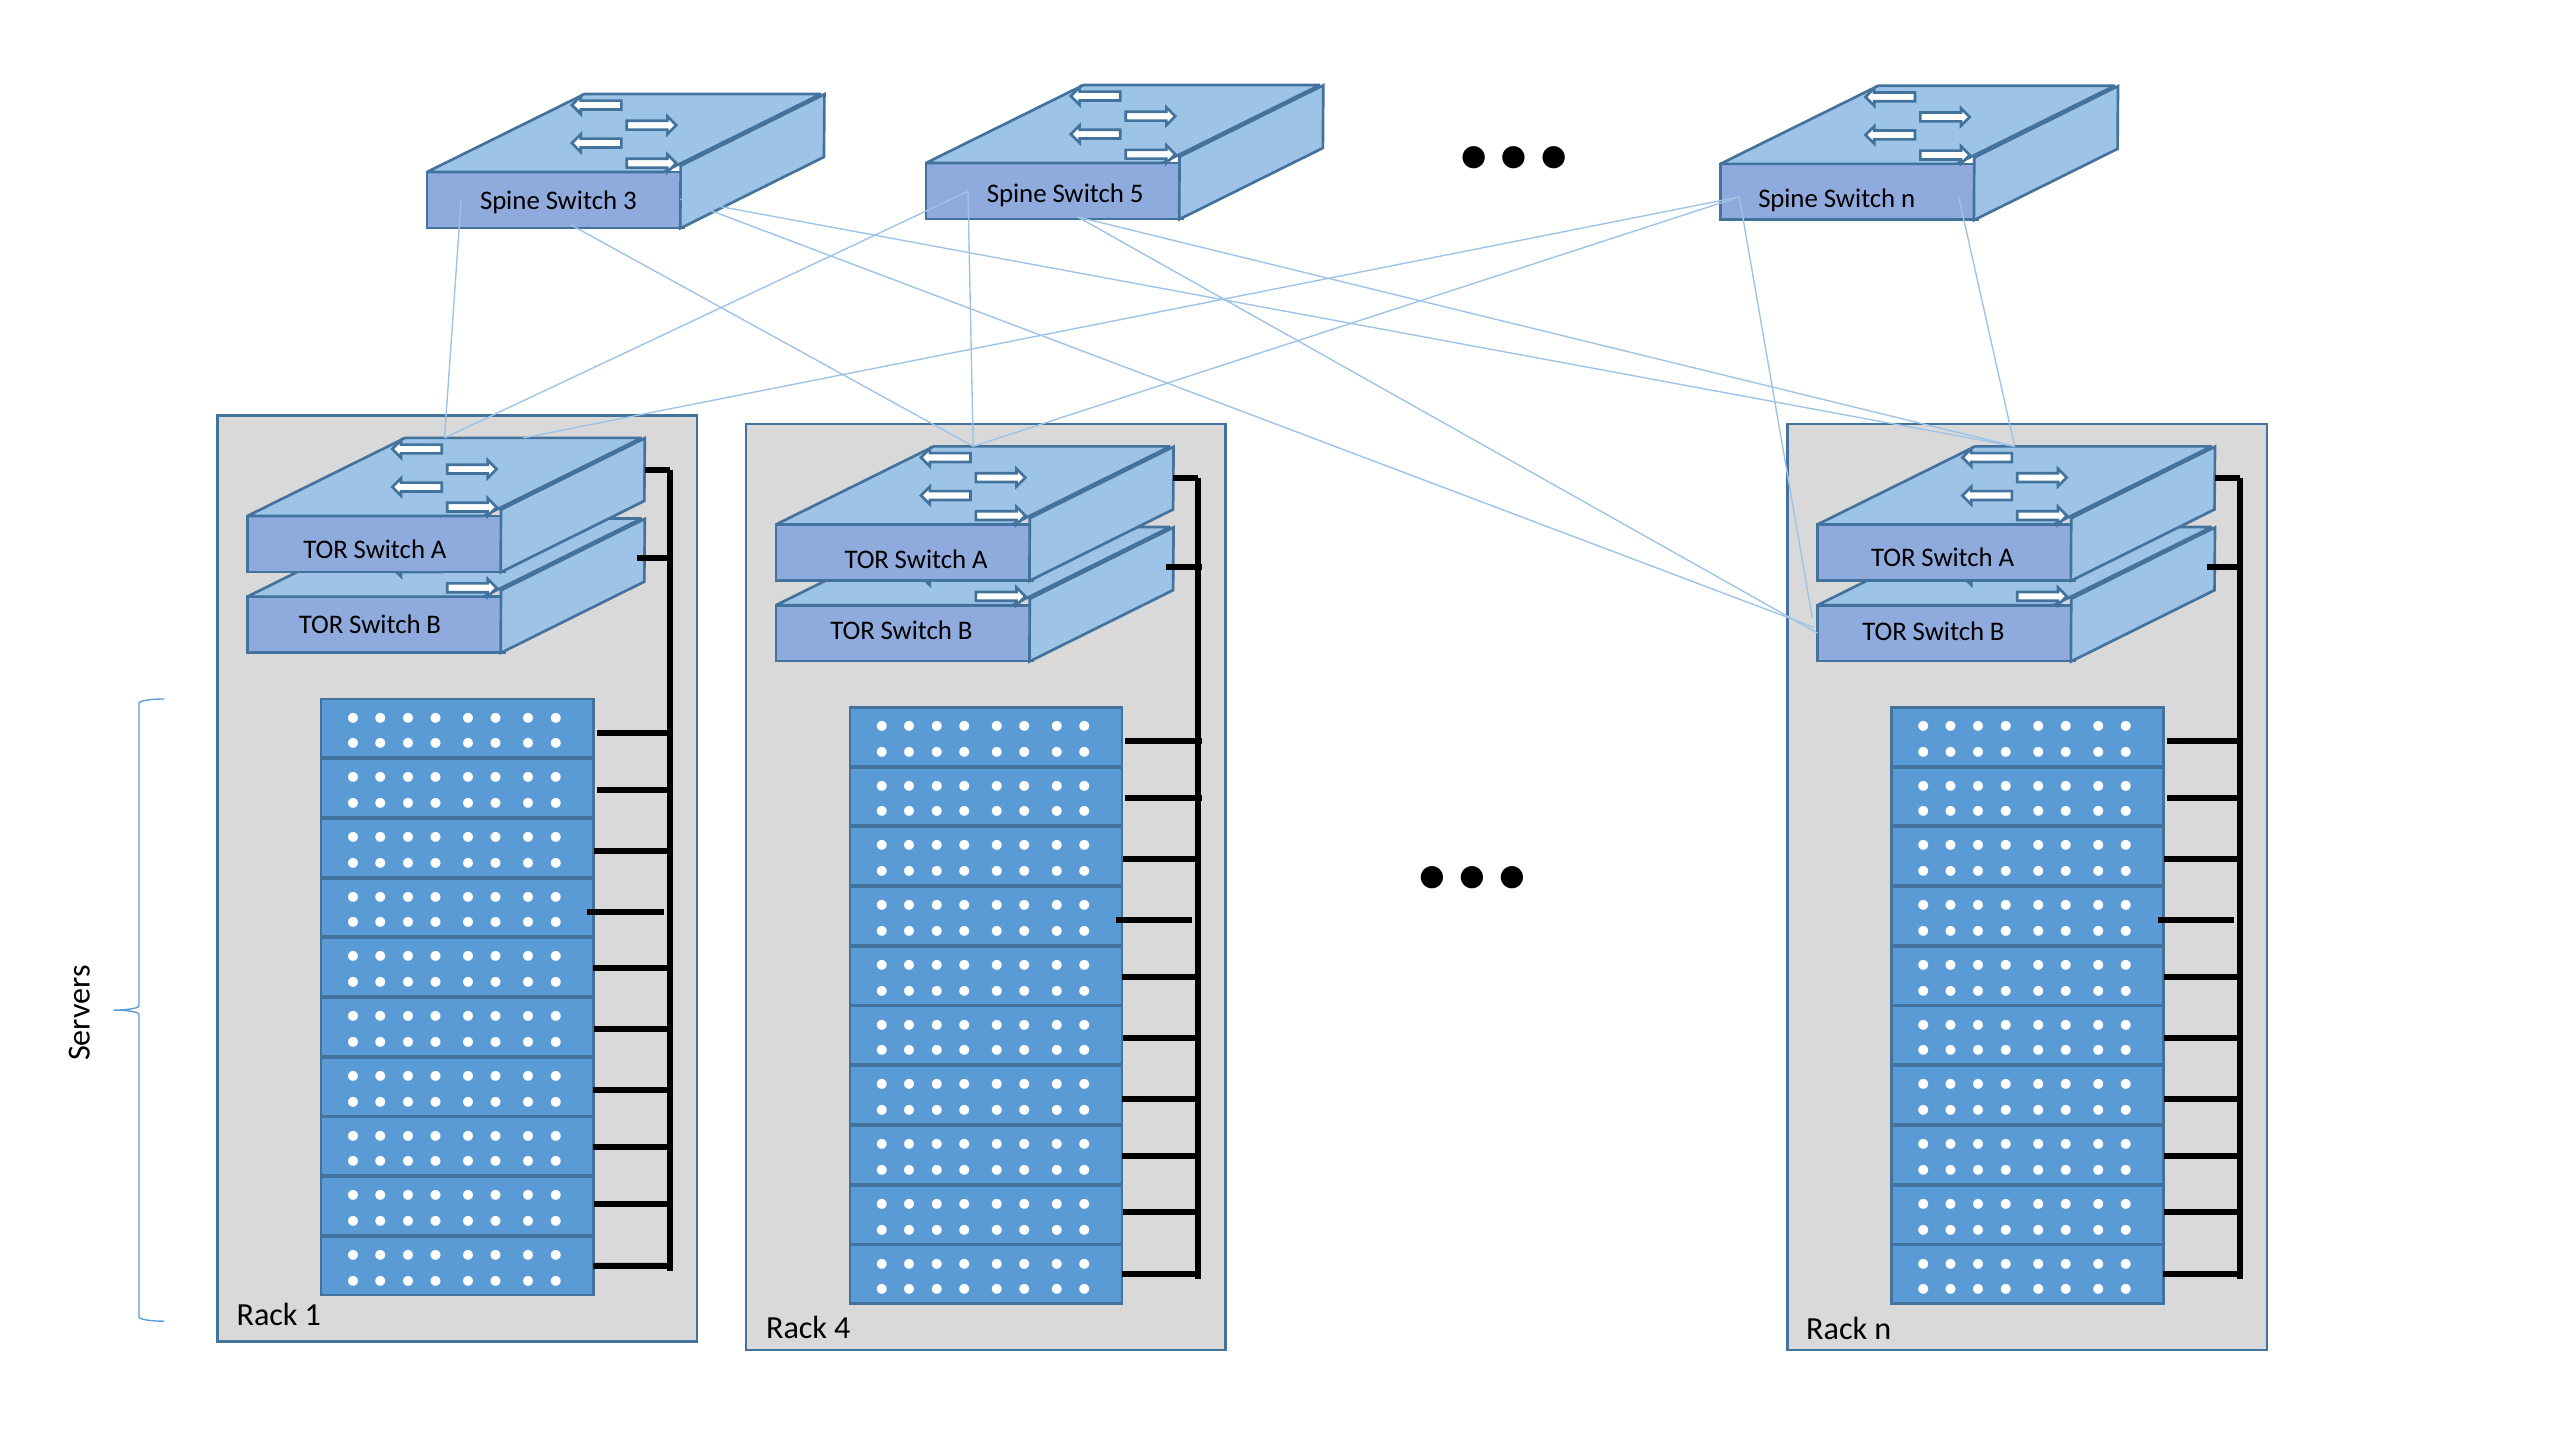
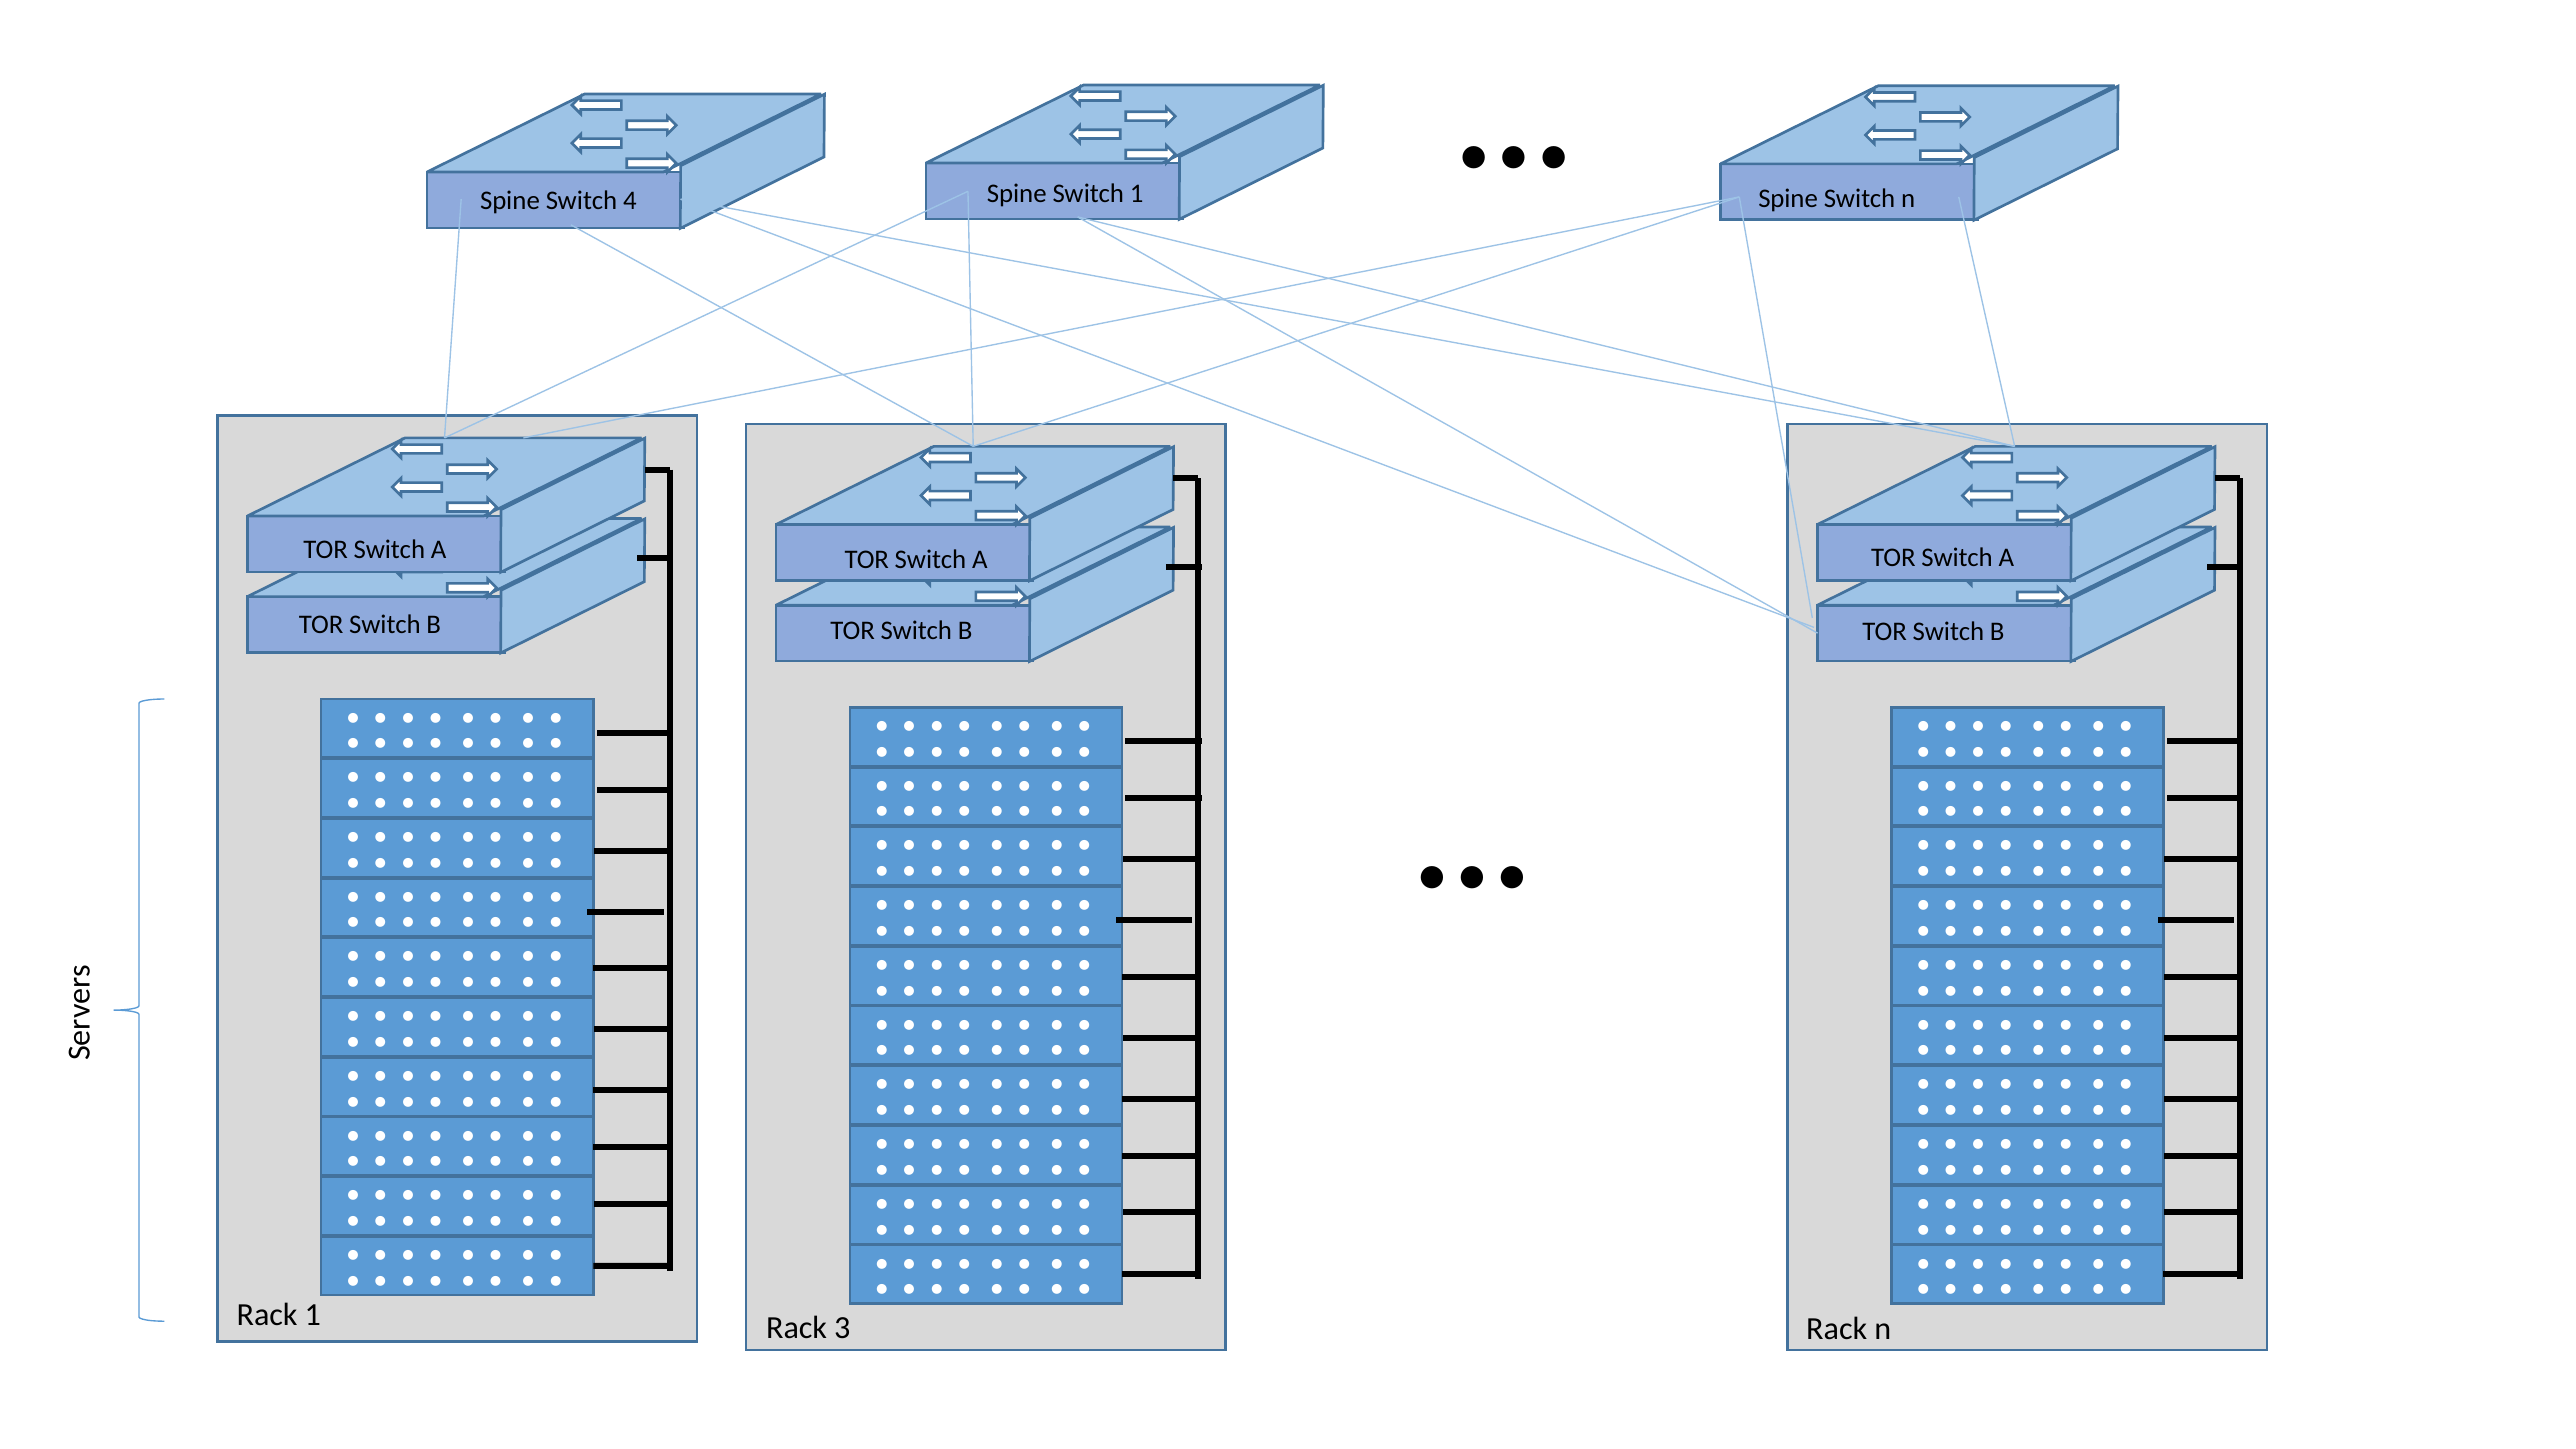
3: 3 -> 4 (630, 201)
Switch 5: 5 -> 1 (1137, 193)
4: 4 -> 3 (842, 1328)
